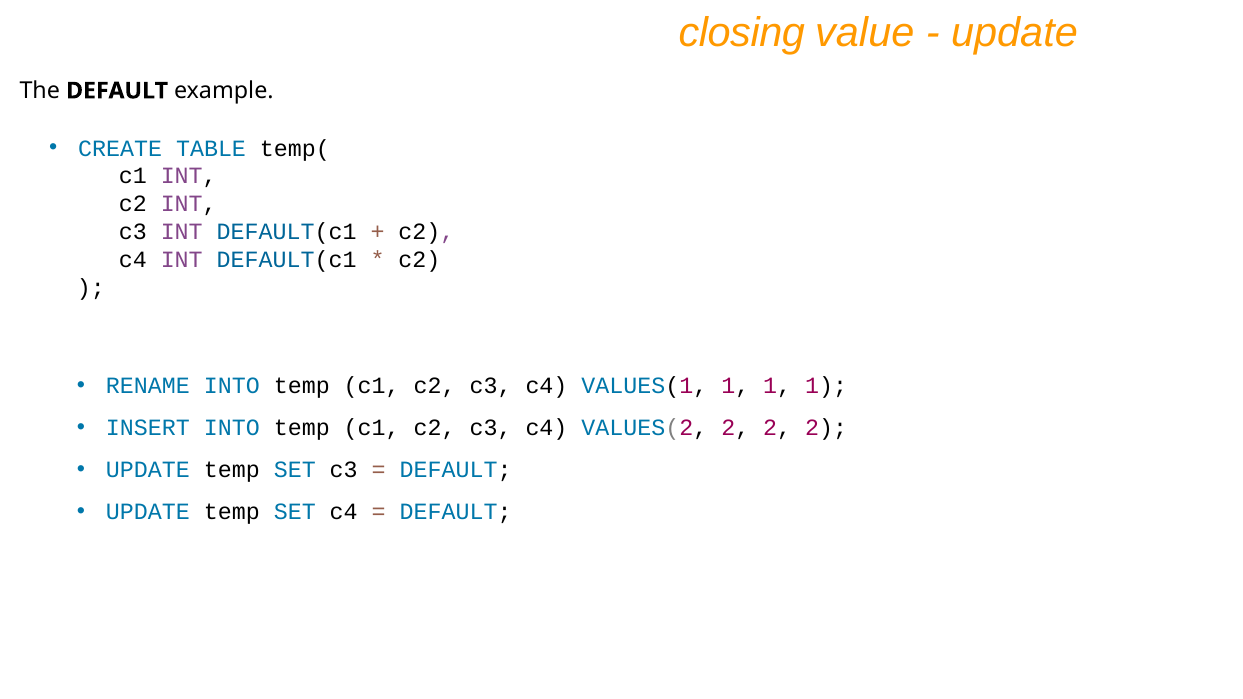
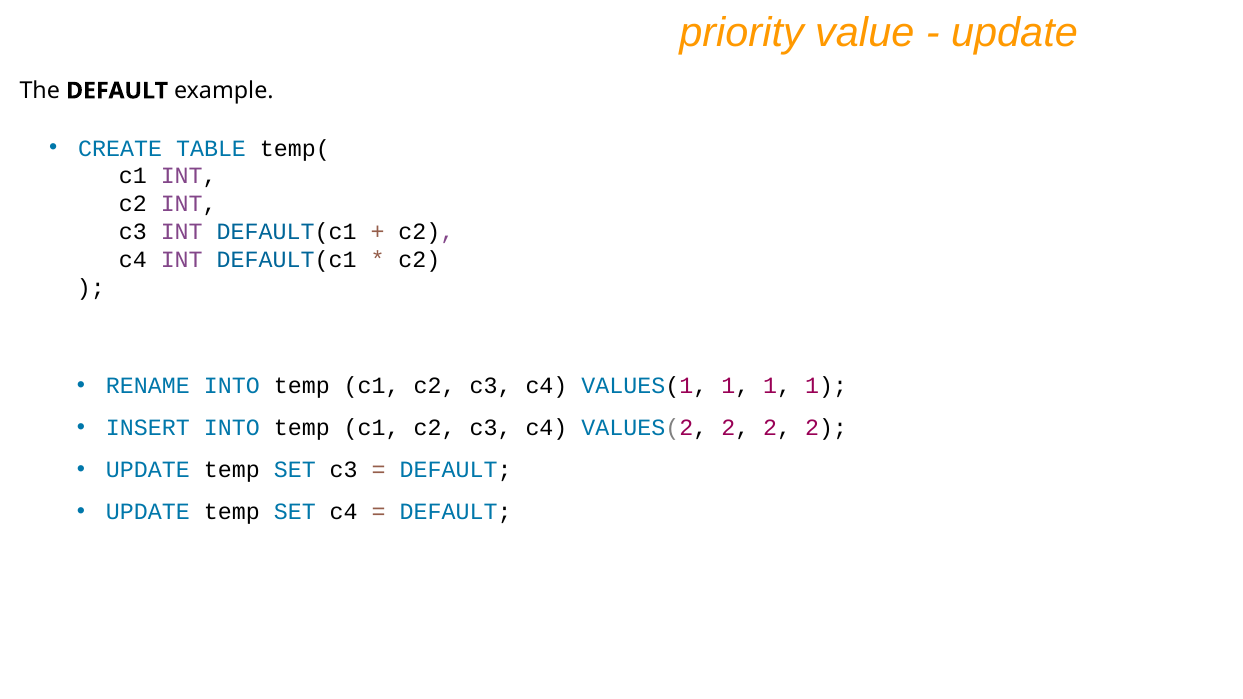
closing: closing -> priority (742, 32)
